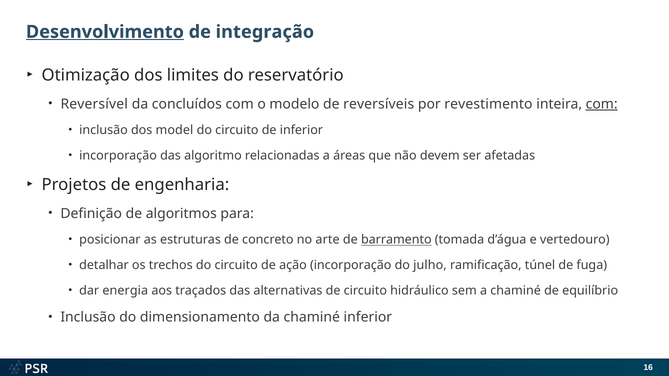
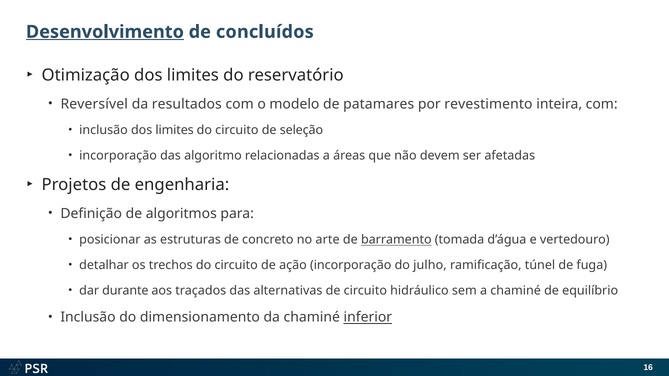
integração: integração -> concluídos (265, 32)
concluídos: concluídos -> resultados (187, 104)
reversíveis: reversíveis -> patamares (379, 104)
com underline: present -> none (602, 104)
inclusão dos model: model -> limites (175, 130)
de inferior: inferior -> seleção (301, 130)
energia: energia -> durante (125, 291)
inferior underline: none -> present (368, 318)
